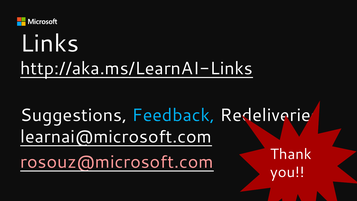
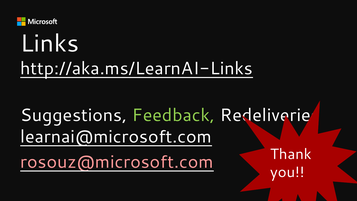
Feedback colour: light blue -> light green (173, 115)
